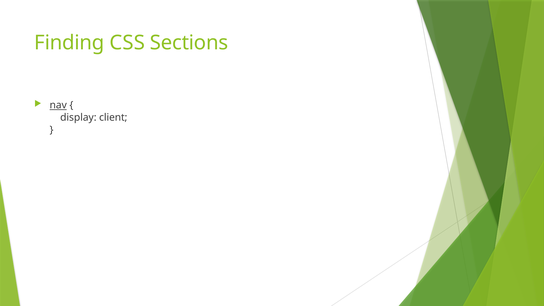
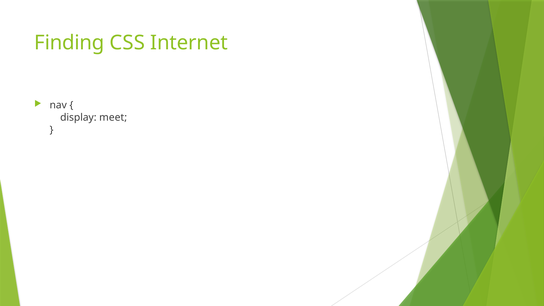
Sections: Sections -> Internet (189, 43)
nav underline: present -> none (58, 105)
client: client -> meet (113, 118)
